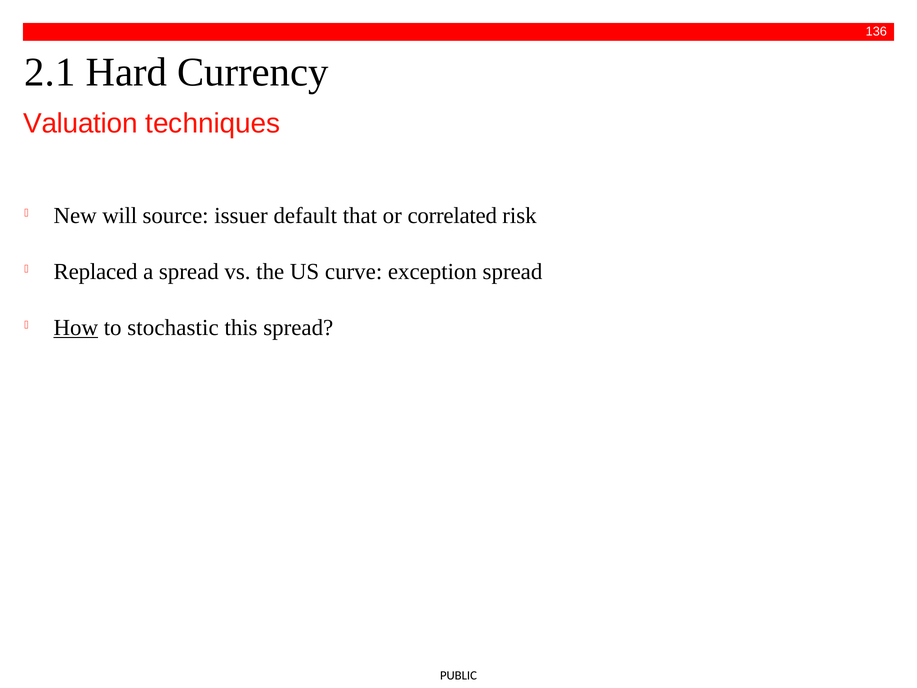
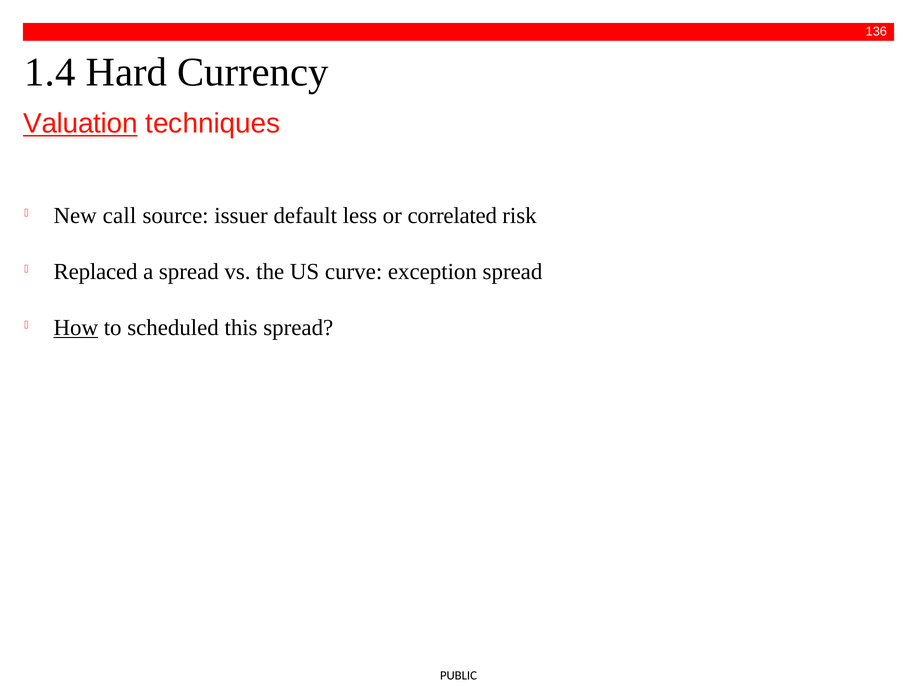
2.1: 2.1 -> 1.4 (50, 72)
Valuation underline: none -> present (80, 124)
will: will -> call (119, 216)
that: that -> less (360, 216)
stochastic: stochastic -> scheduled (173, 328)
